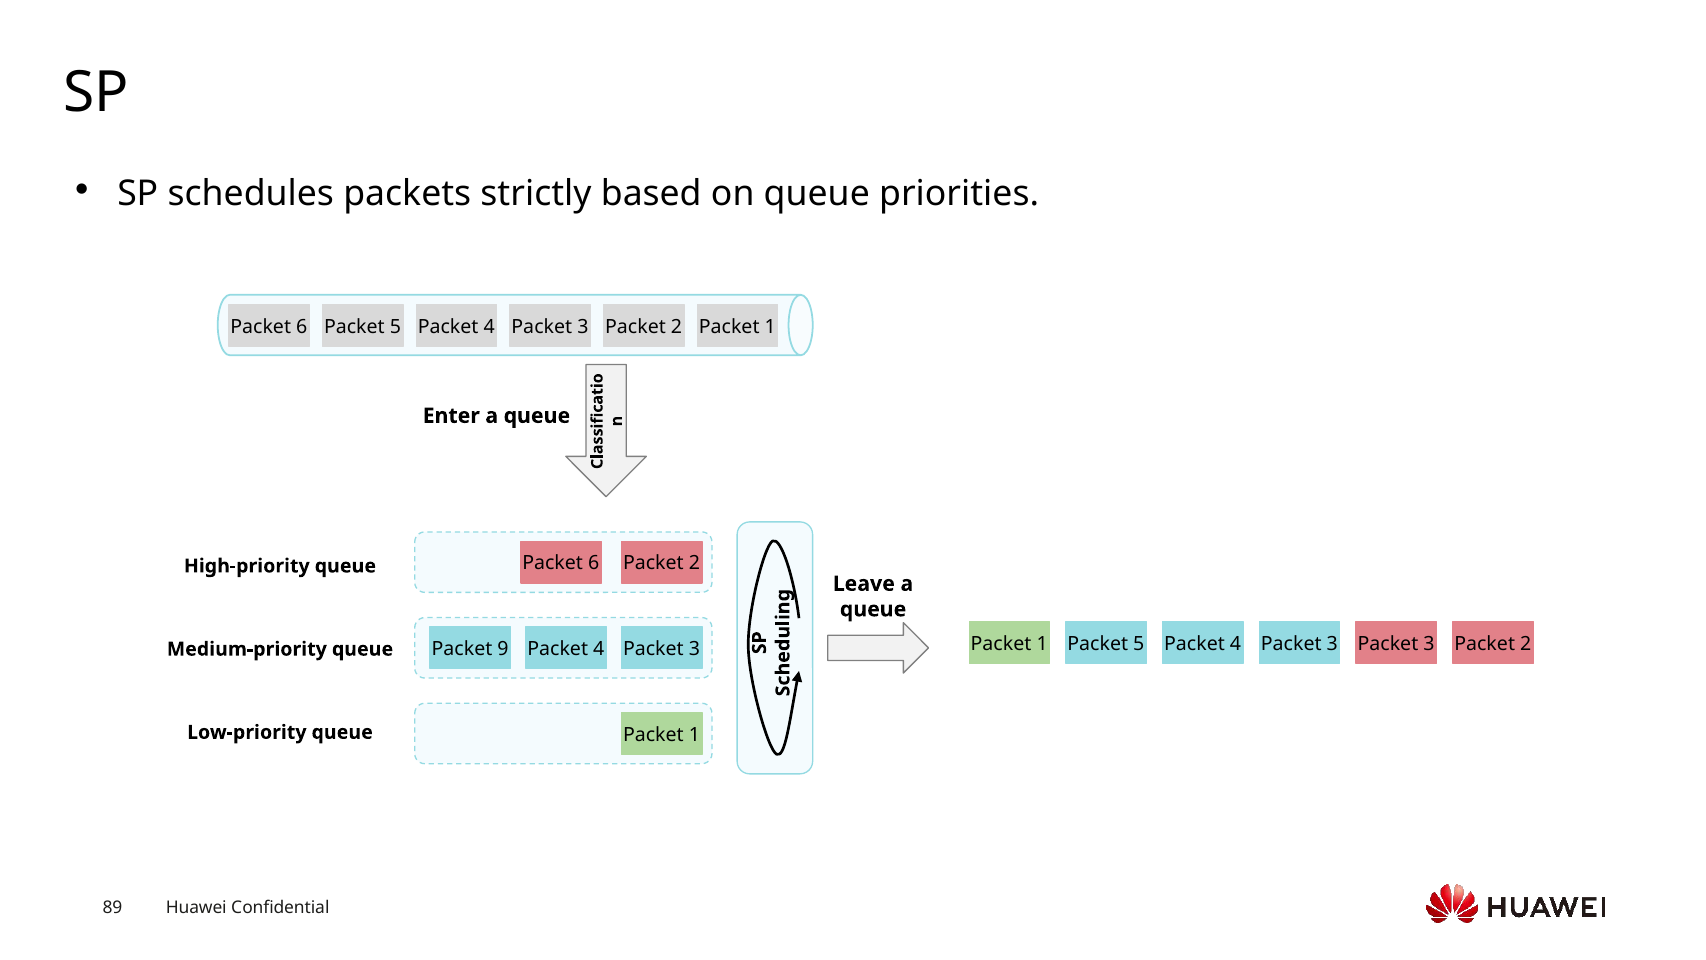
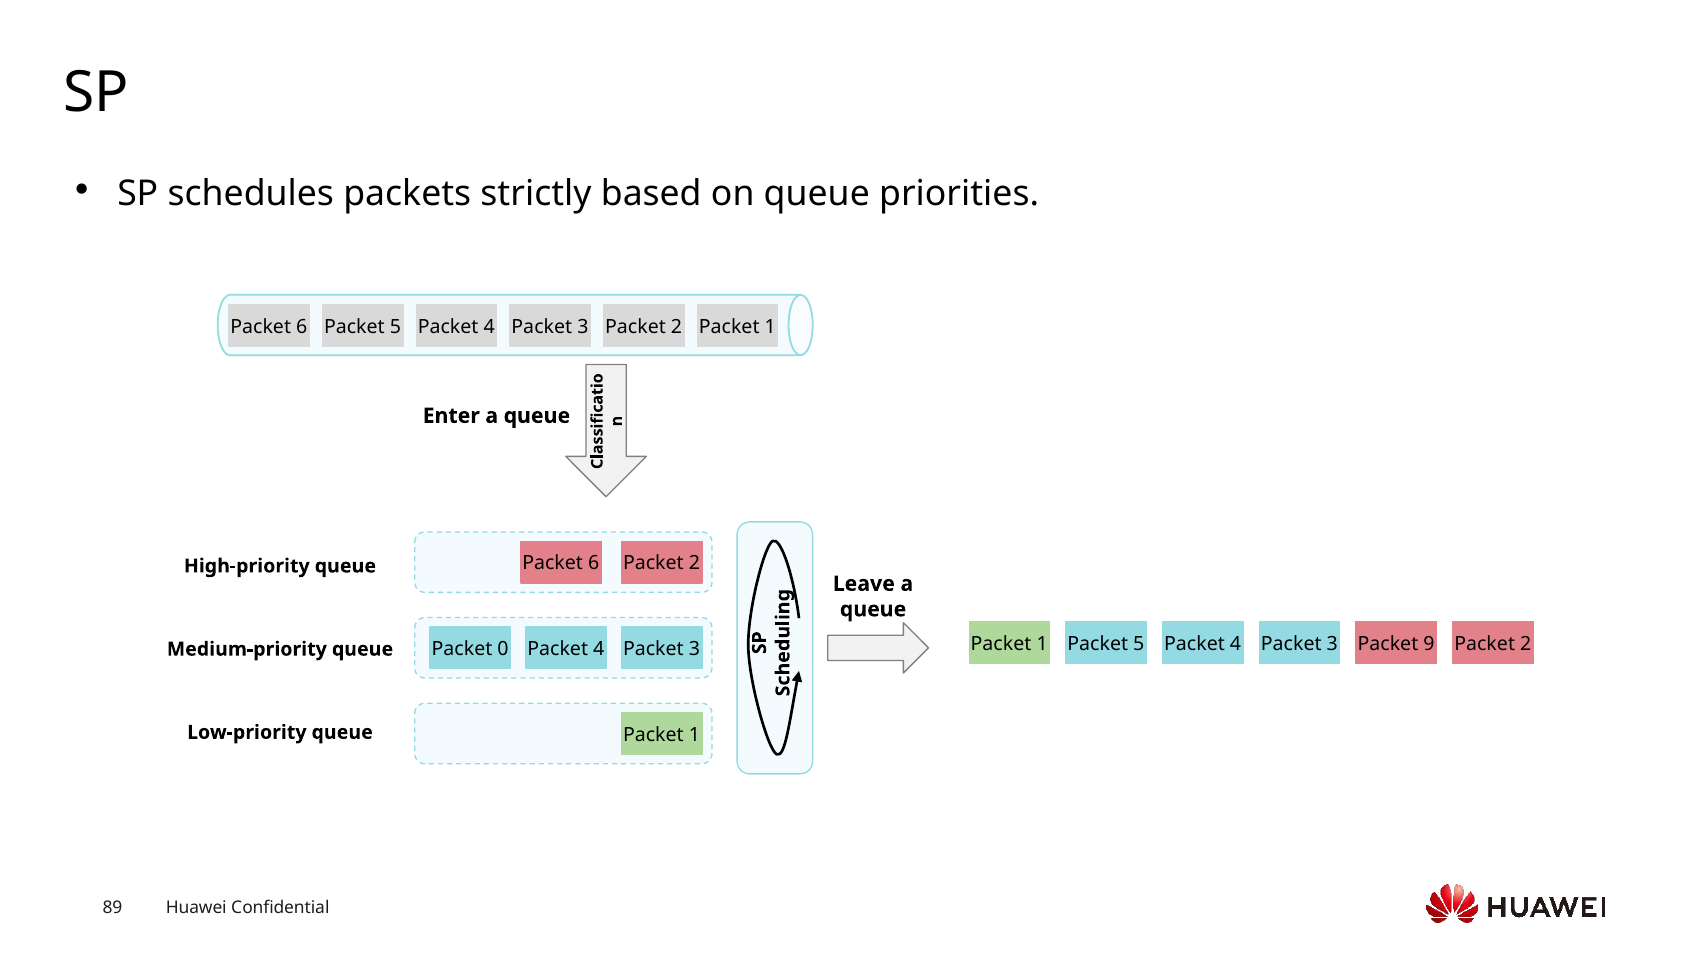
3: 3 -> 9 (1429, 644)
9: 9 -> 0 (503, 649)
